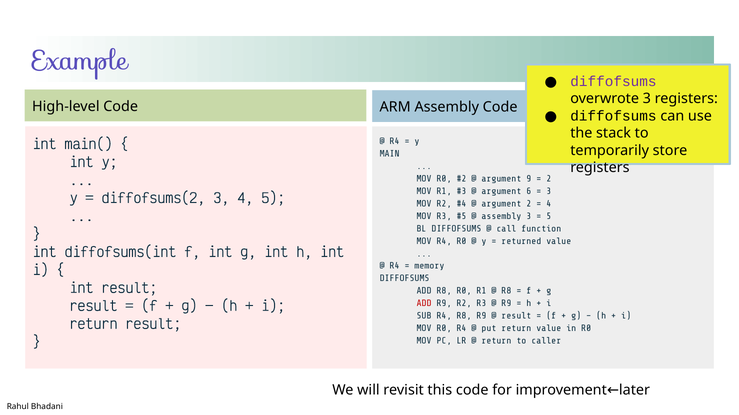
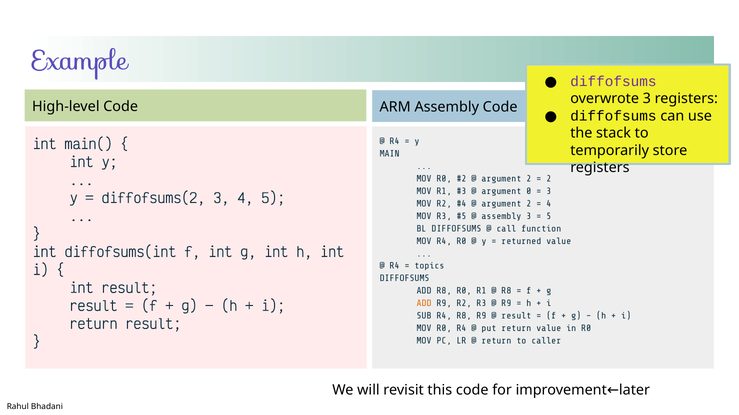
9: 9 -> 2 (529, 179)
6: 6 -> 0 (529, 191)
memory: memory -> topics (429, 266)
ADD colour: red -> orange (424, 304)
